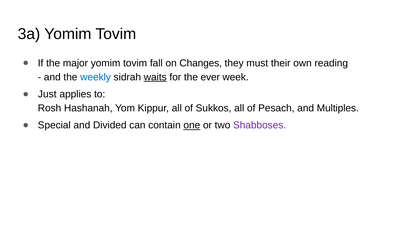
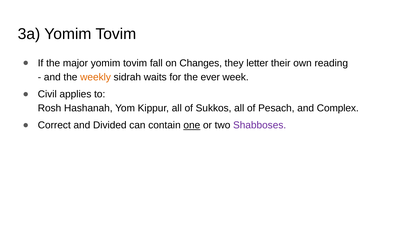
must: must -> letter (257, 63)
weekly colour: blue -> orange (96, 77)
waits underline: present -> none (155, 77)
Just: Just -> Civil (47, 94)
Multiples: Multiples -> Complex (338, 108)
Special: Special -> Correct (54, 125)
